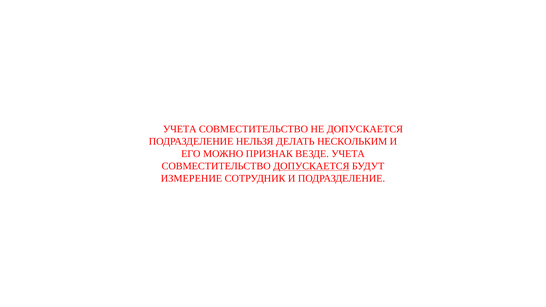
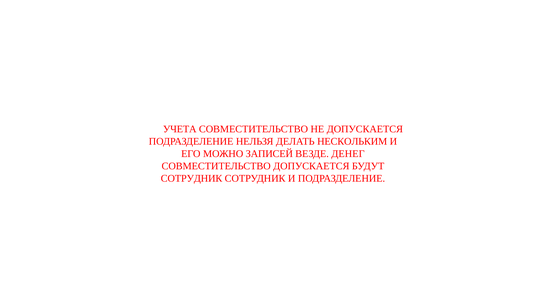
ПРИЗНАК: ПРИЗНАК -> ЗАПИСЕЙ (269, 154)
ВЕЗДЕ УЧЕТА: УЧЕТА -> ДЕНЕГ (348, 154)
ДОПУСКАЕТСЯ underline: present -> none (311, 166)
ИЗМЕРЕНИЕ: ИЗМЕРЕНИЕ -> СОТРУДНИК (192, 178)
